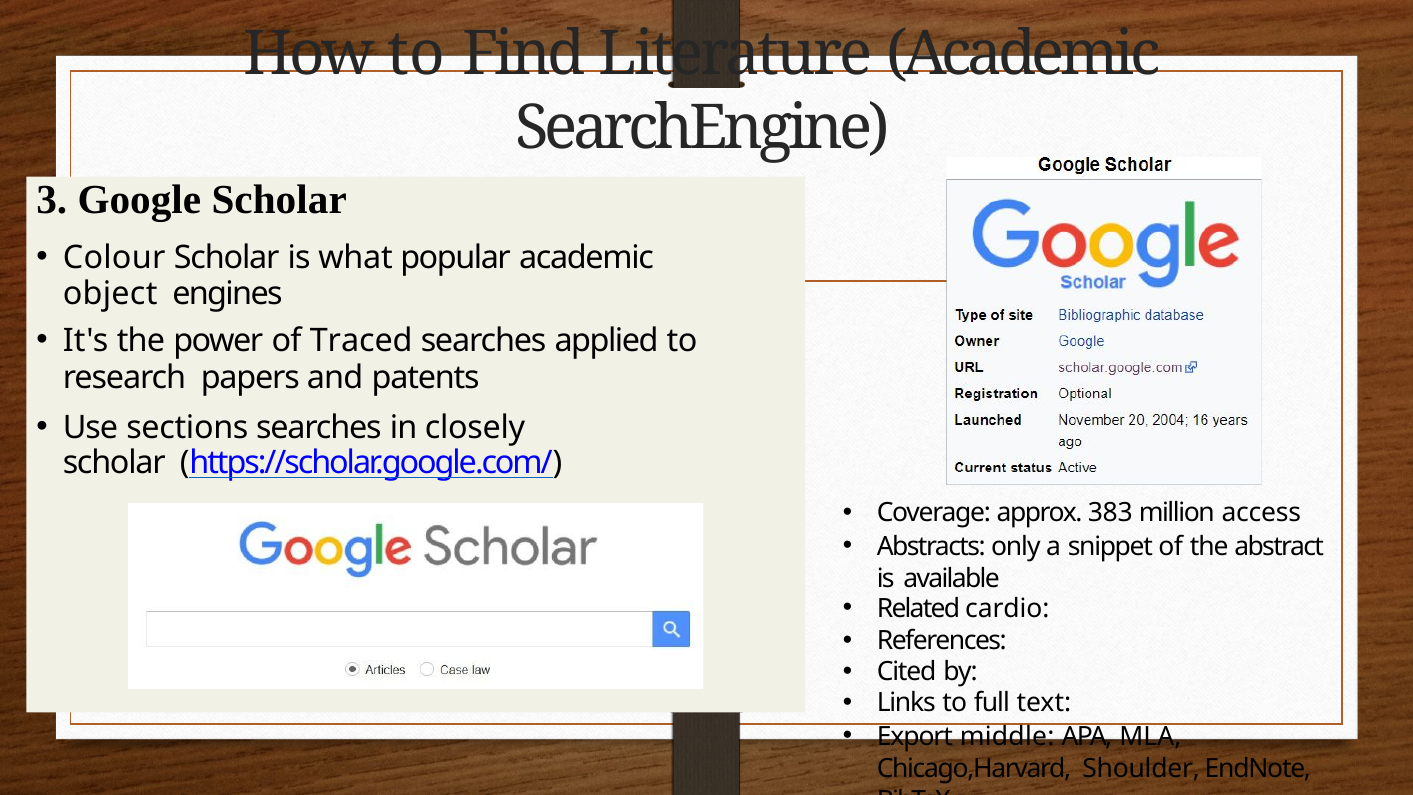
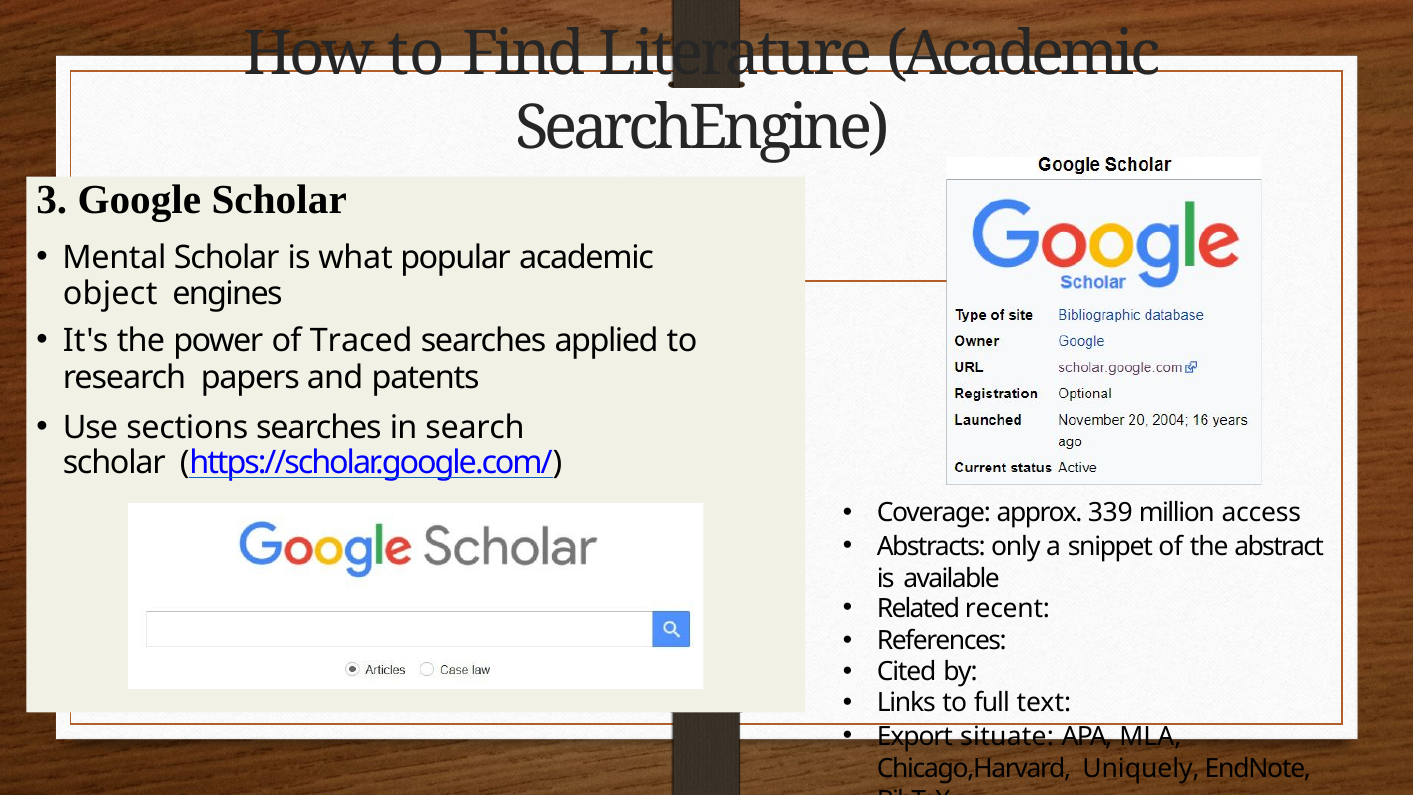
Colour: Colour -> Mental (114, 258)
closely: closely -> search (475, 427)
383: 383 -> 339 (1110, 513)
cardio: cardio -> recent (1007, 608)
middle: middle -> situate (1007, 736)
Shoulder: Shoulder -> Uniquely (1141, 768)
